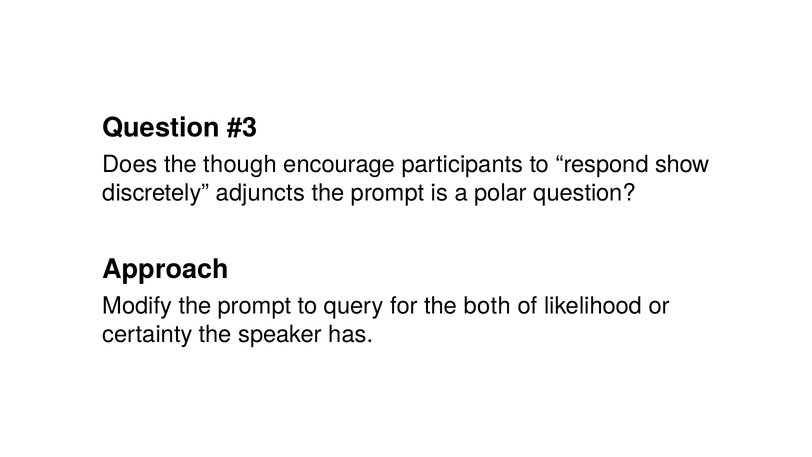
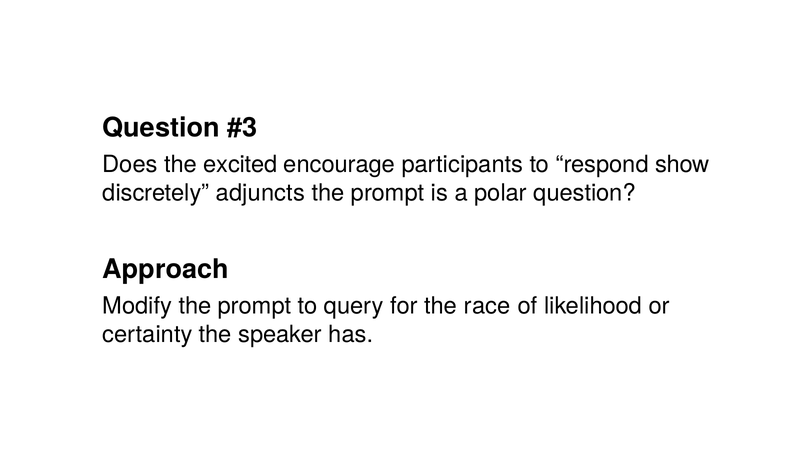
though: though -> excited (240, 164)
both: both -> race (487, 306)
